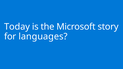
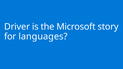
Today: Today -> Driver (17, 27)
